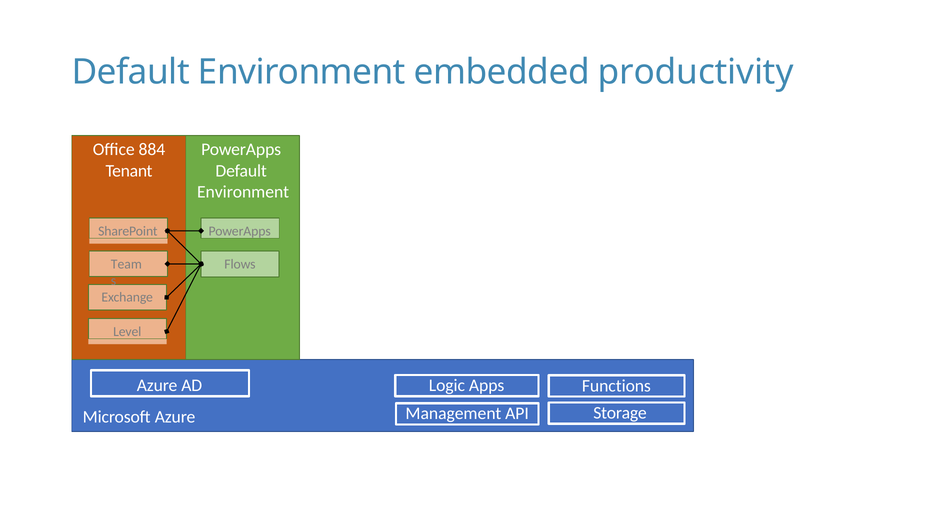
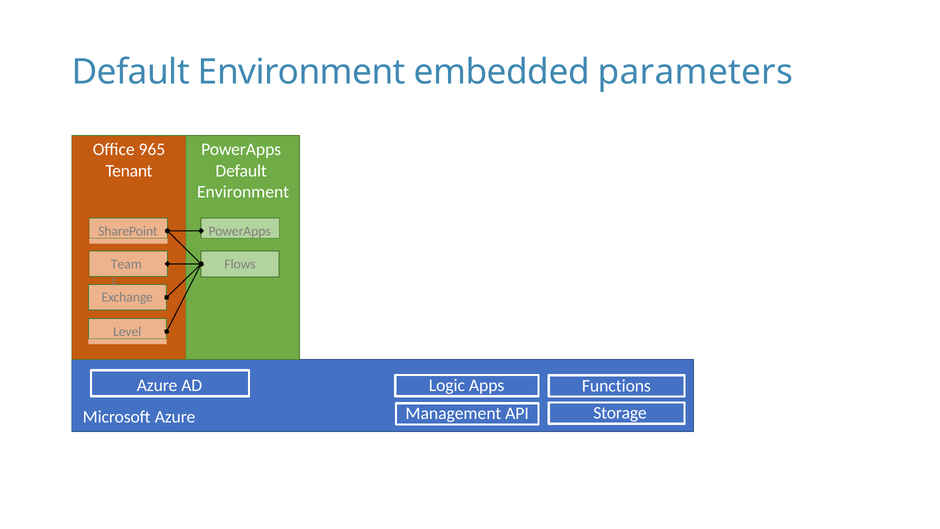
productivity: productivity -> parameters (695, 72)
884: 884 -> 965 (152, 150)
